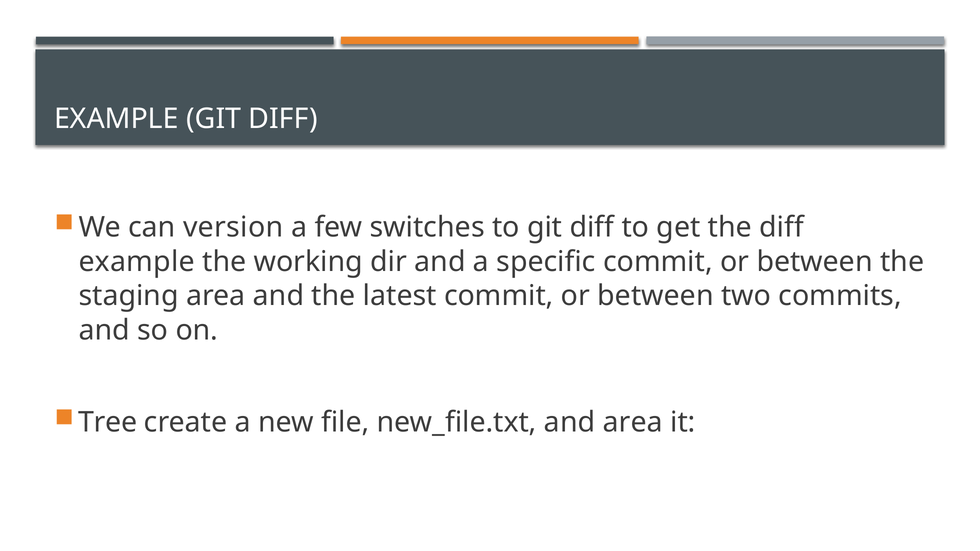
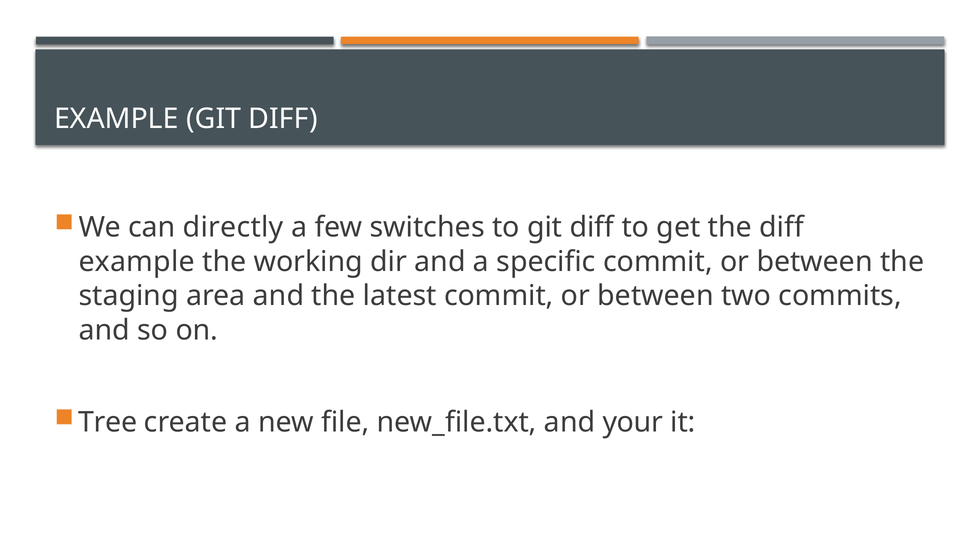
version: version -> directly (233, 228)
and area: area -> your (633, 423)
